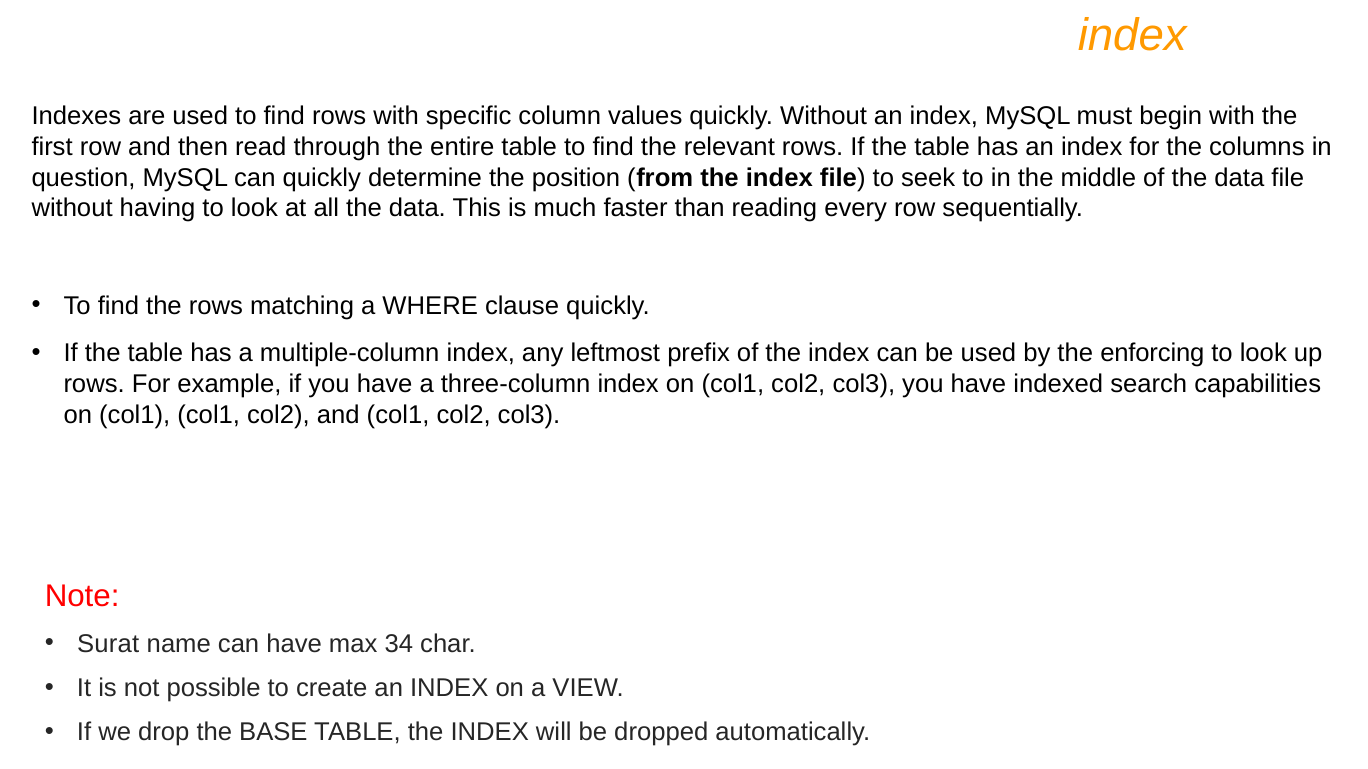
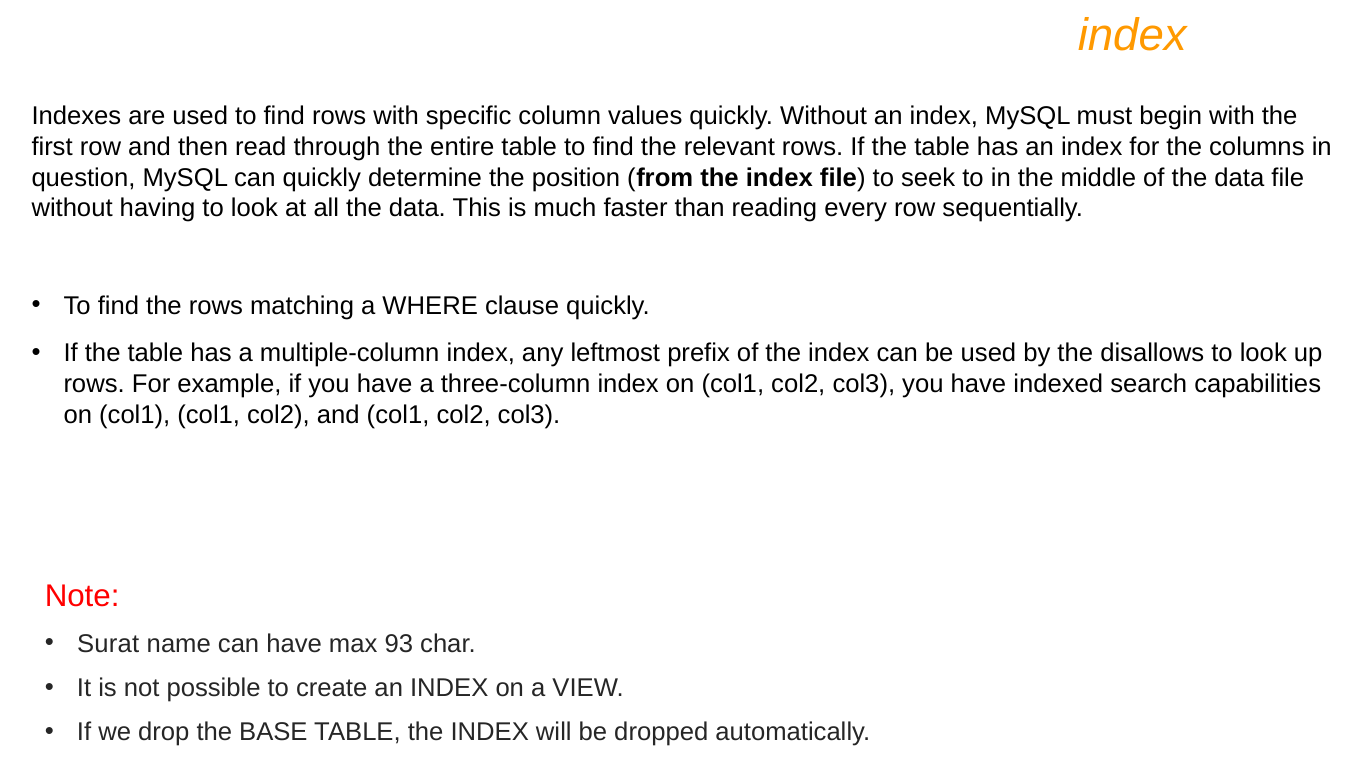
enforcing: enforcing -> disallows (1152, 354)
34: 34 -> 93 (399, 644)
